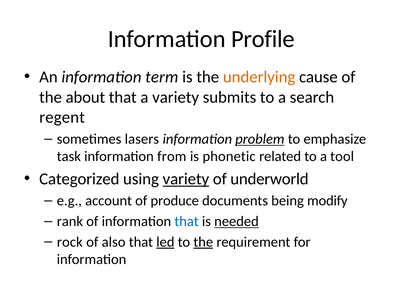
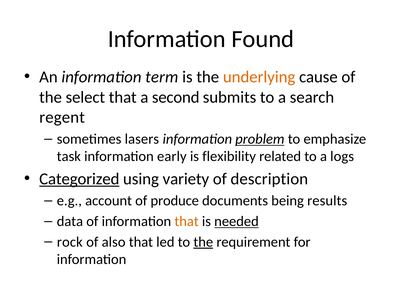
Profile: Profile -> Found (263, 39)
about: about -> select (85, 97)
a variety: variety -> second (176, 97)
from: from -> early (172, 156)
phonetic: phonetic -> flexibility (229, 156)
tool: tool -> logs (342, 156)
Categorized underline: none -> present (79, 179)
variety underline: present -> none (186, 179)
underworld: underworld -> description (269, 179)
modify: modify -> results (327, 200)
rank: rank -> data (70, 221)
that colour: blue -> orange (187, 221)
led underline: present -> none (165, 242)
